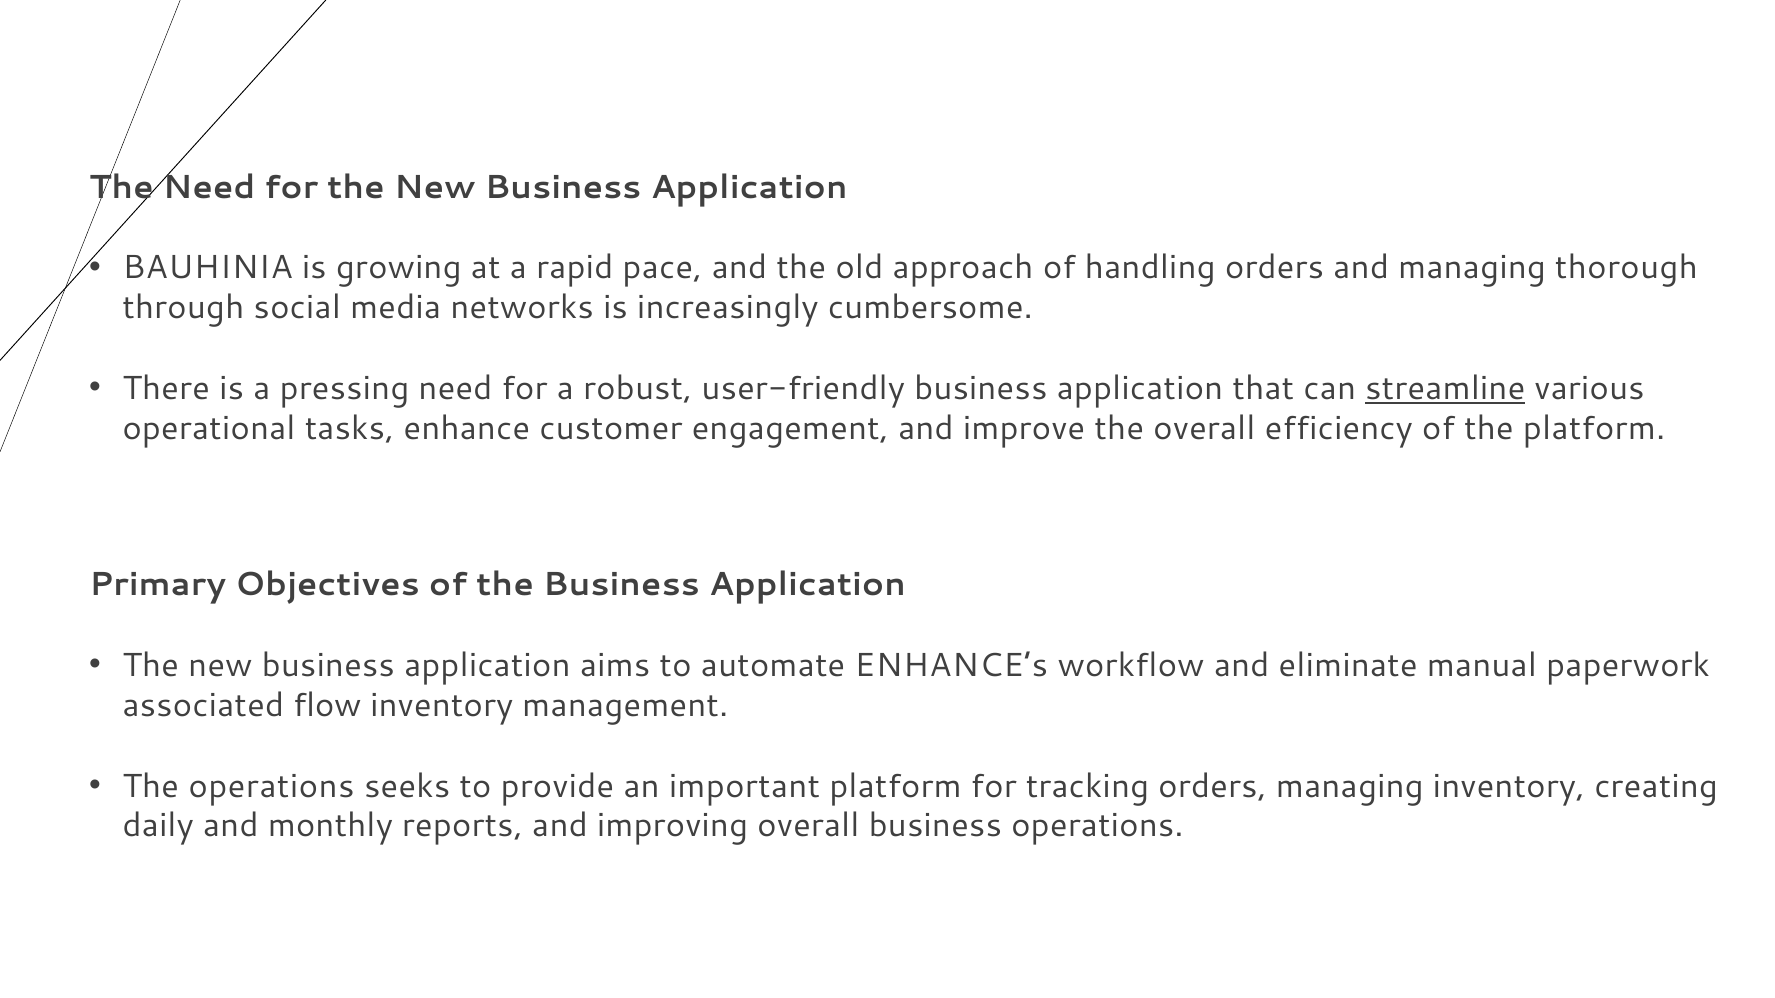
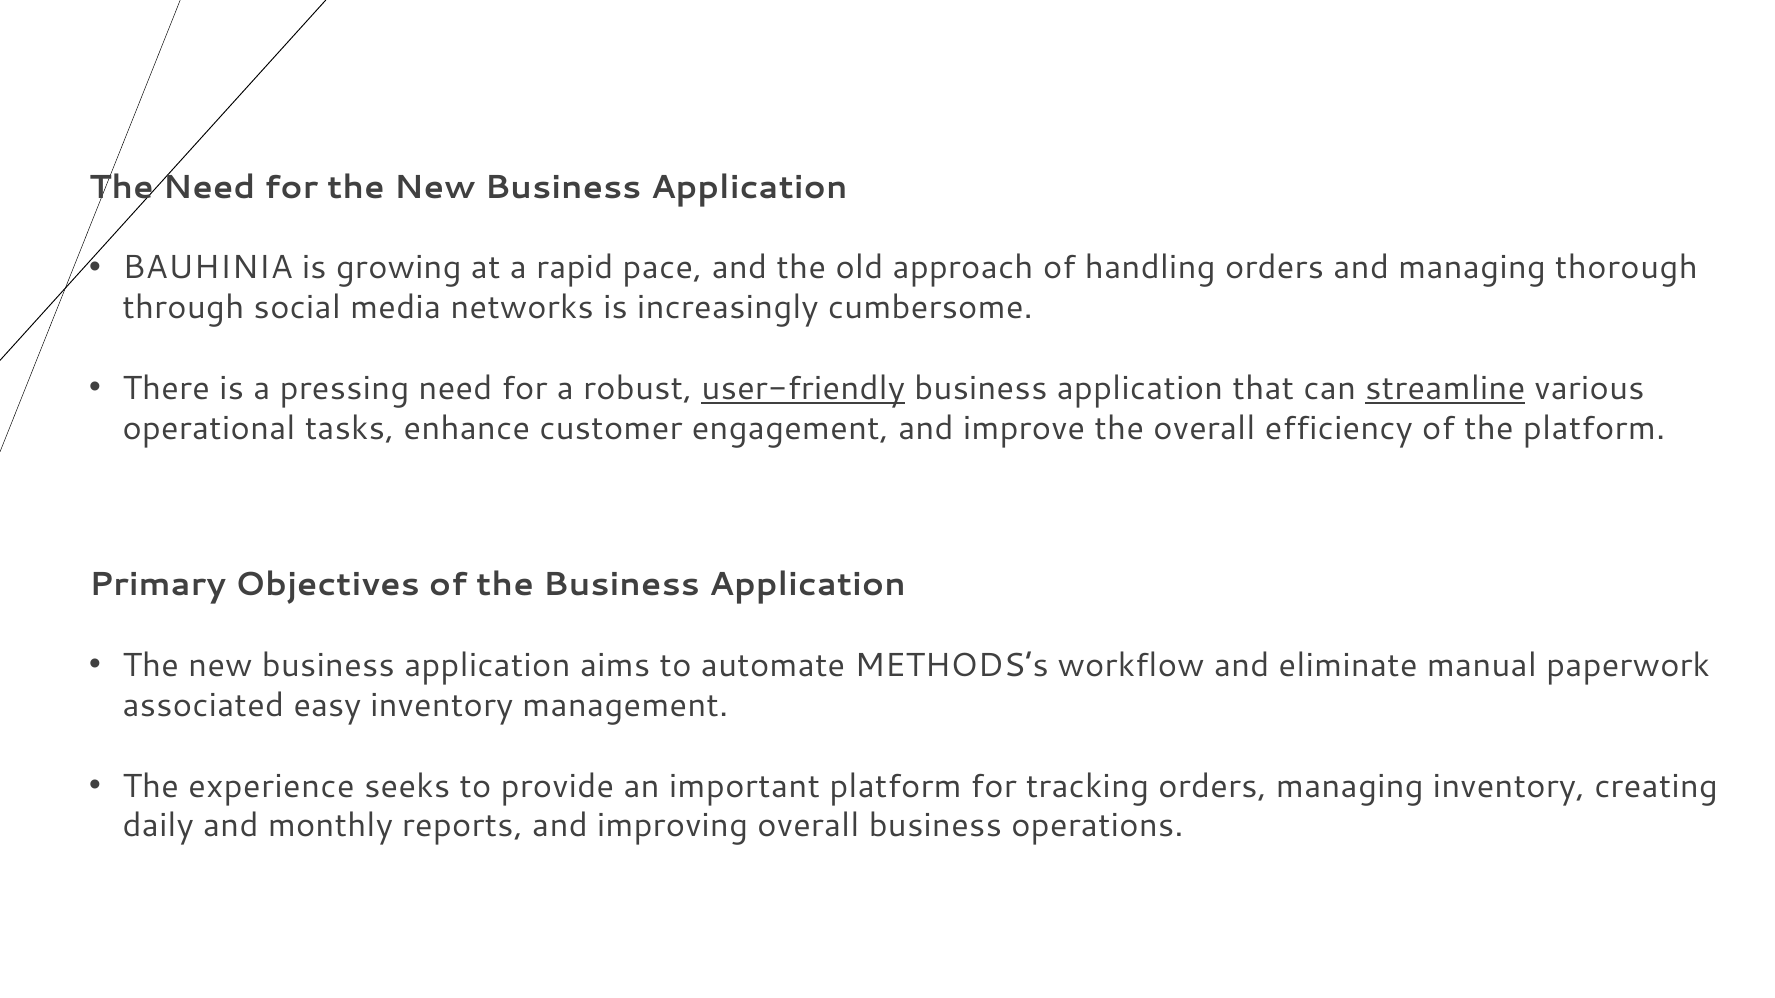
user-friendly underline: none -> present (803, 389)
ENHANCE’s: ENHANCE’s -> METHODS’s (952, 666)
flow: flow -> easy (327, 706)
The operations: operations -> experience (271, 786)
